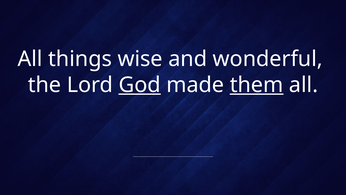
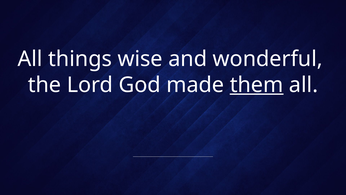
God underline: present -> none (140, 85)
